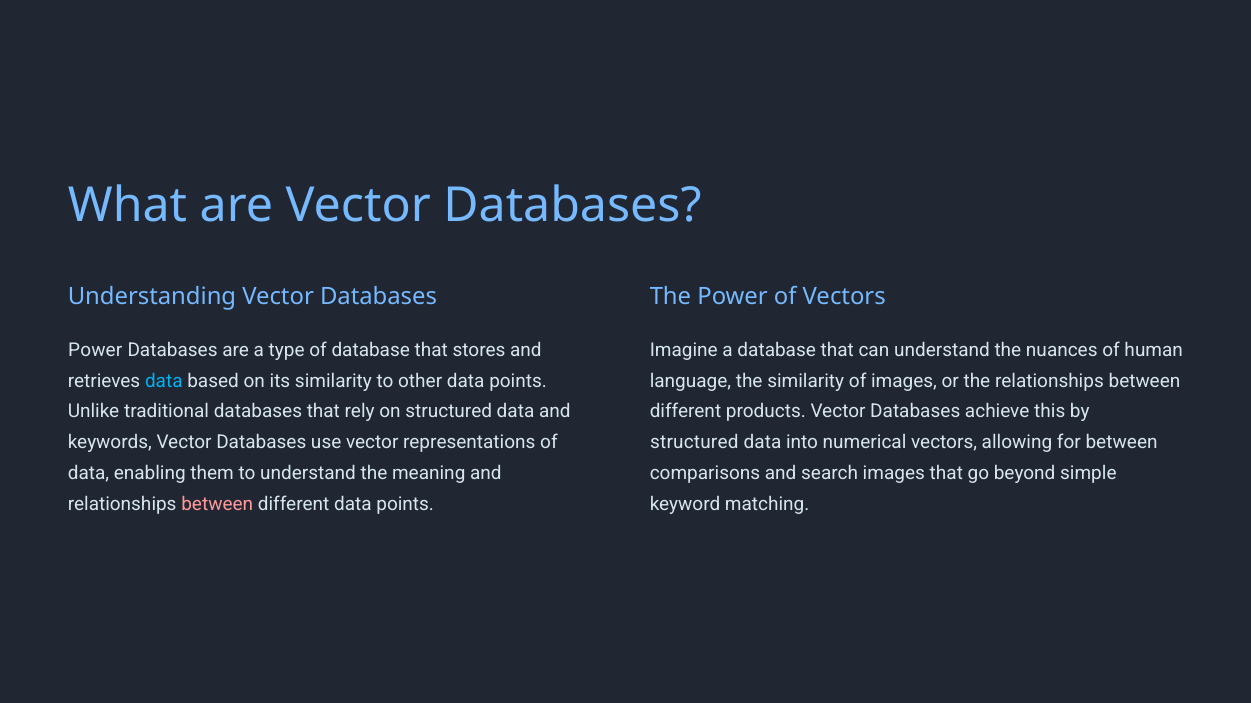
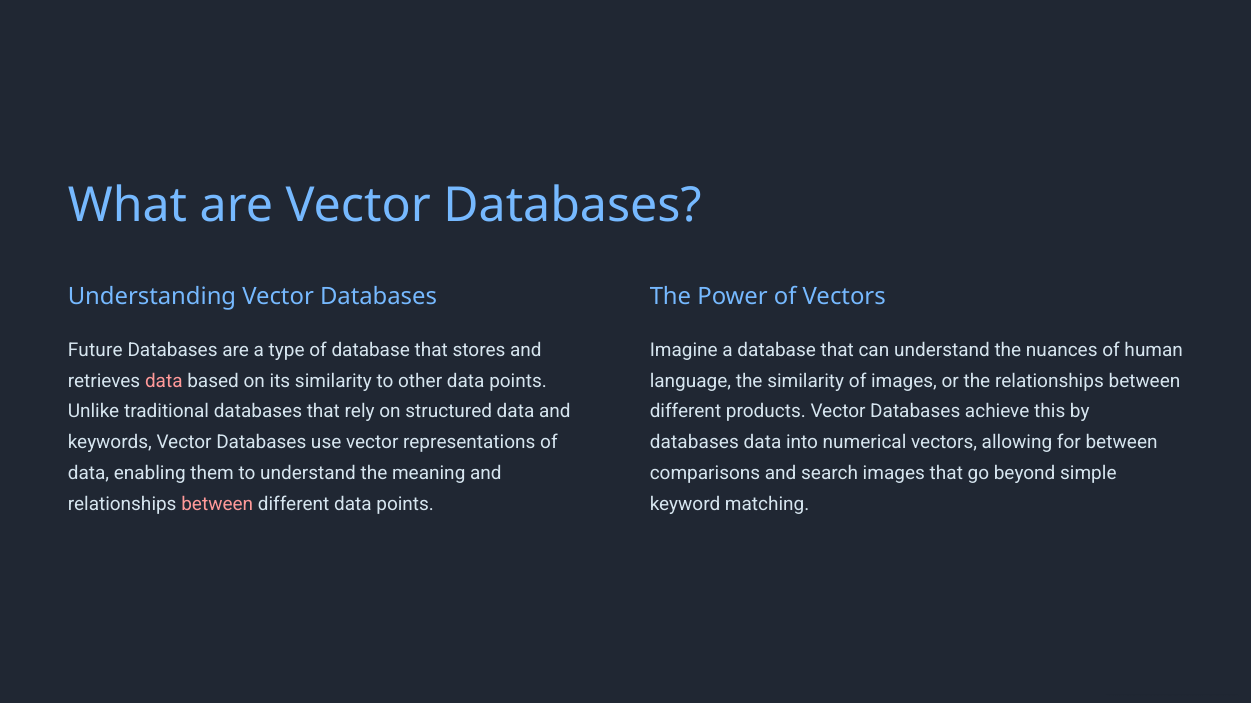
Power: Power -> Future (95, 350)
data colour: light blue -> pink (164, 381)
structured: structured -> databases (694, 443)
